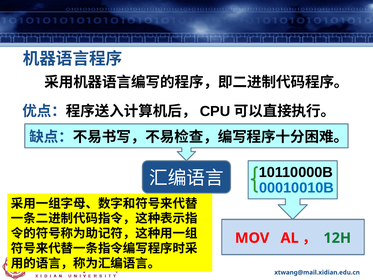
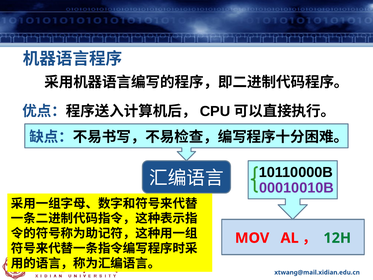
00010010B colour: blue -> purple (296, 188)
